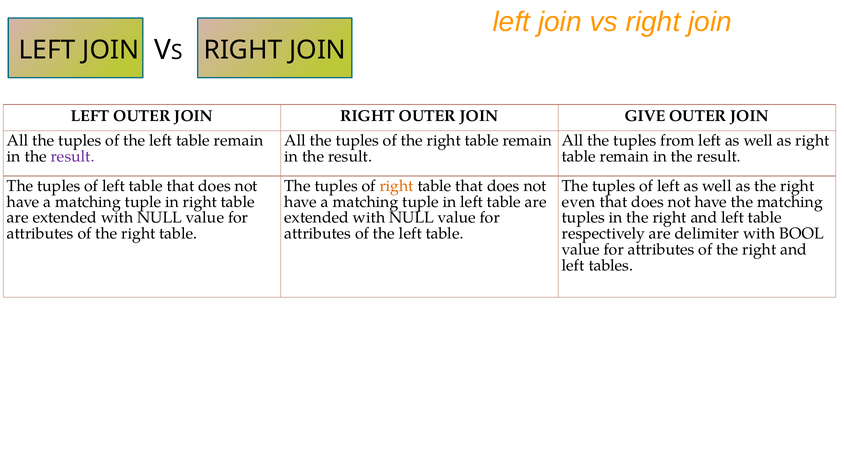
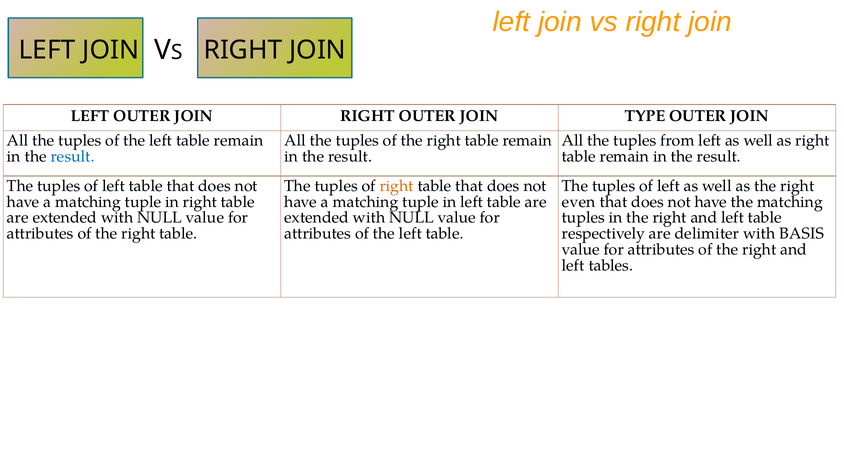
GIVE: GIVE -> TYPE (645, 116)
result colour: purple -> blue (73, 157)
BOOL: BOOL -> BASIS (802, 234)
